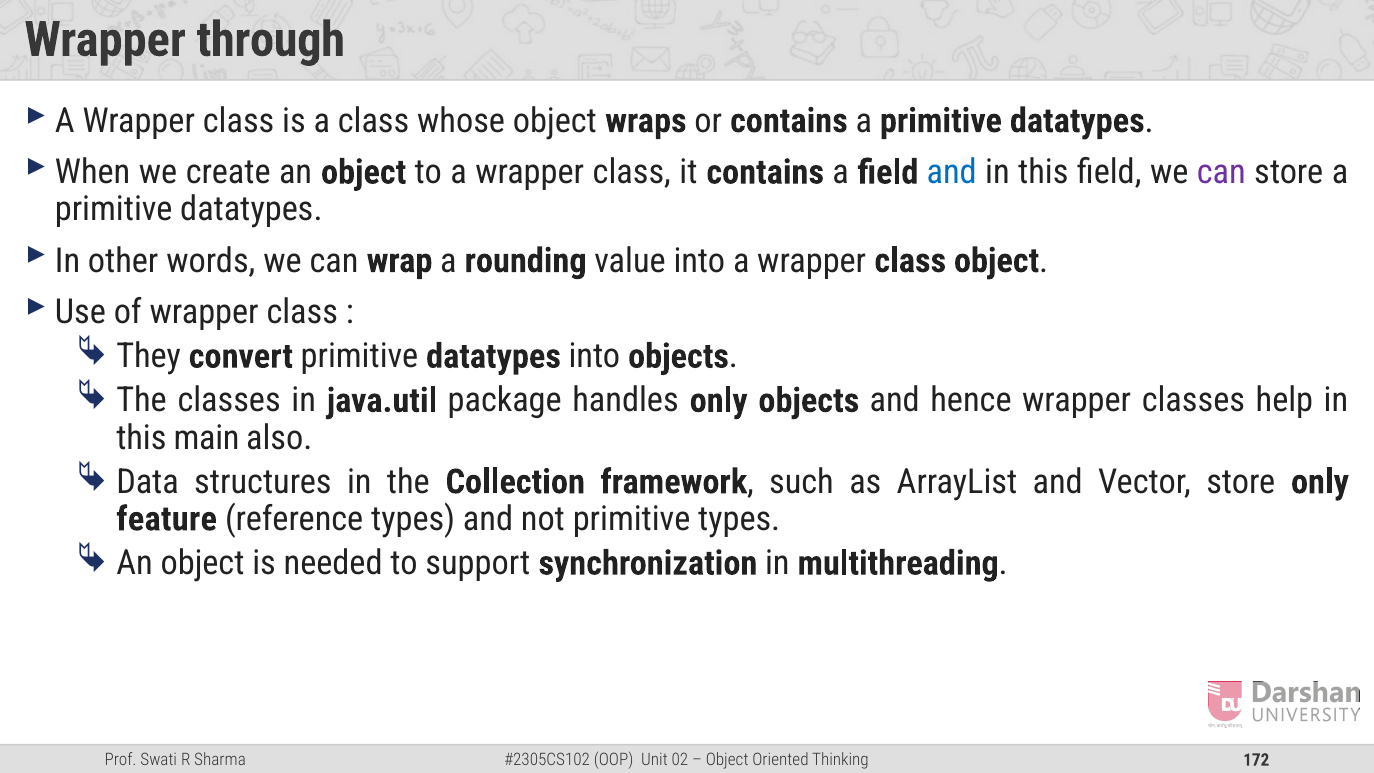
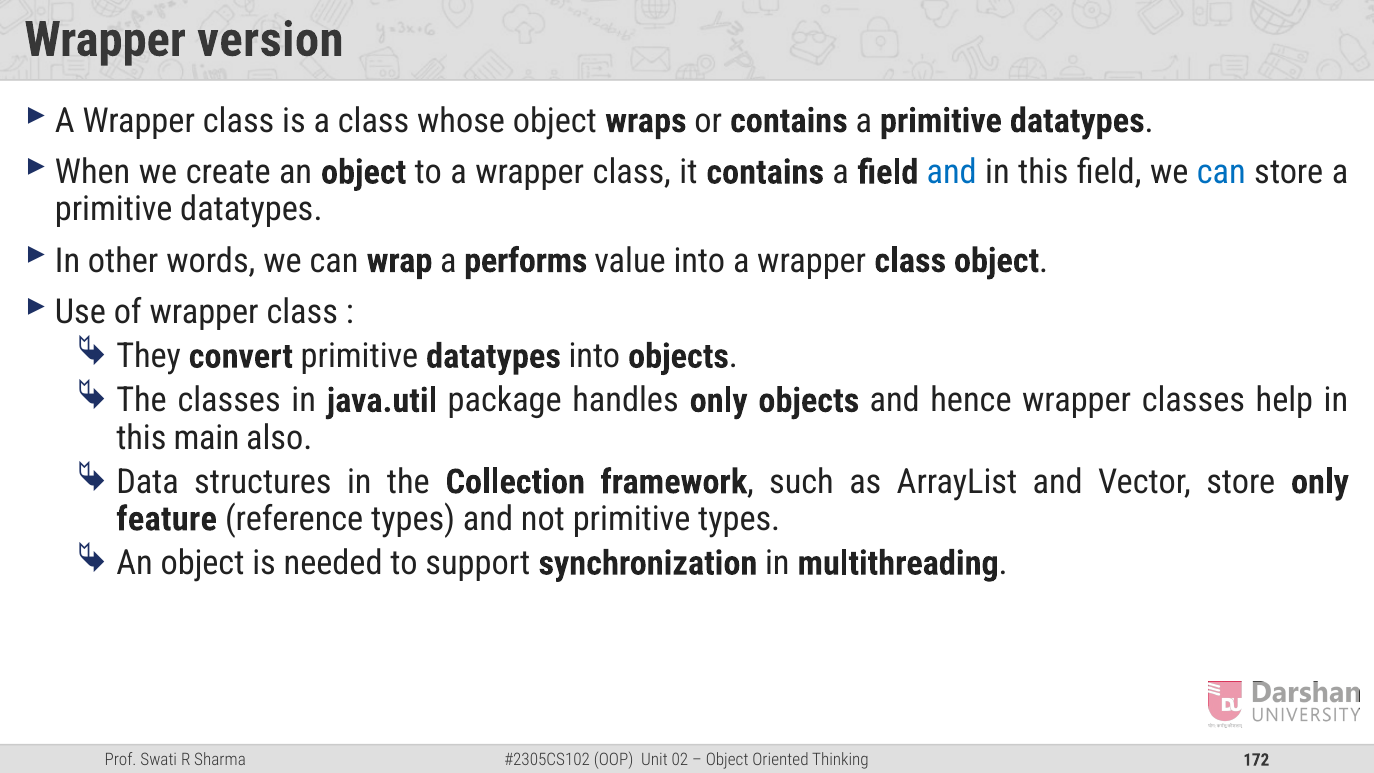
through: through -> version (270, 40)
can colour: purple -> blue (1221, 172)
rounding: rounding -> performs (526, 261)
